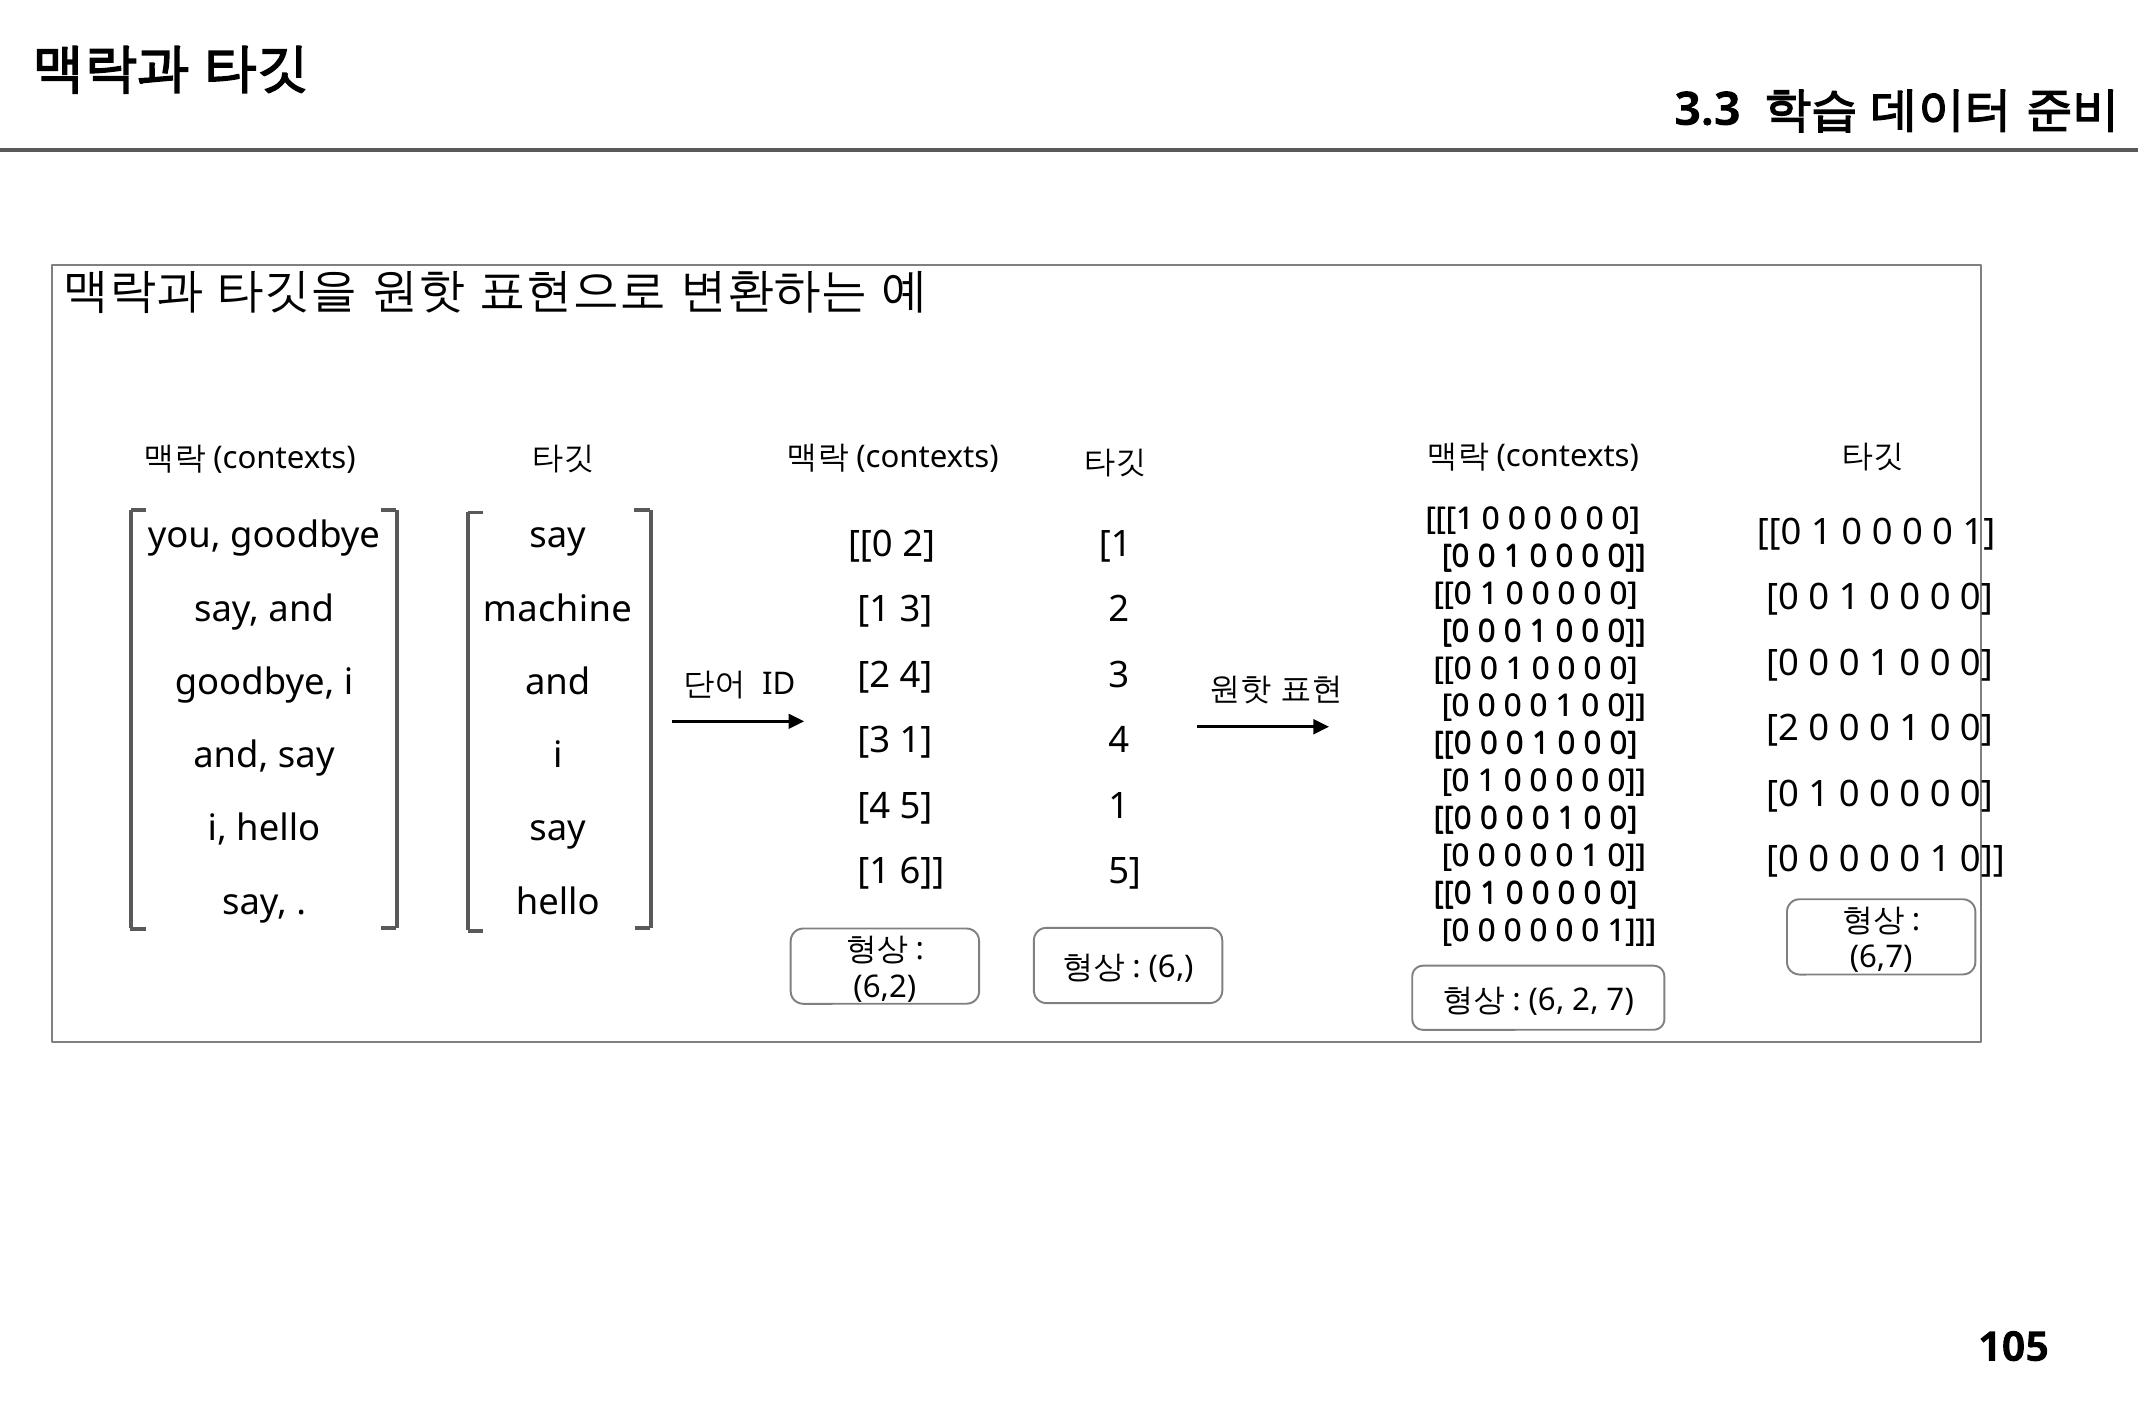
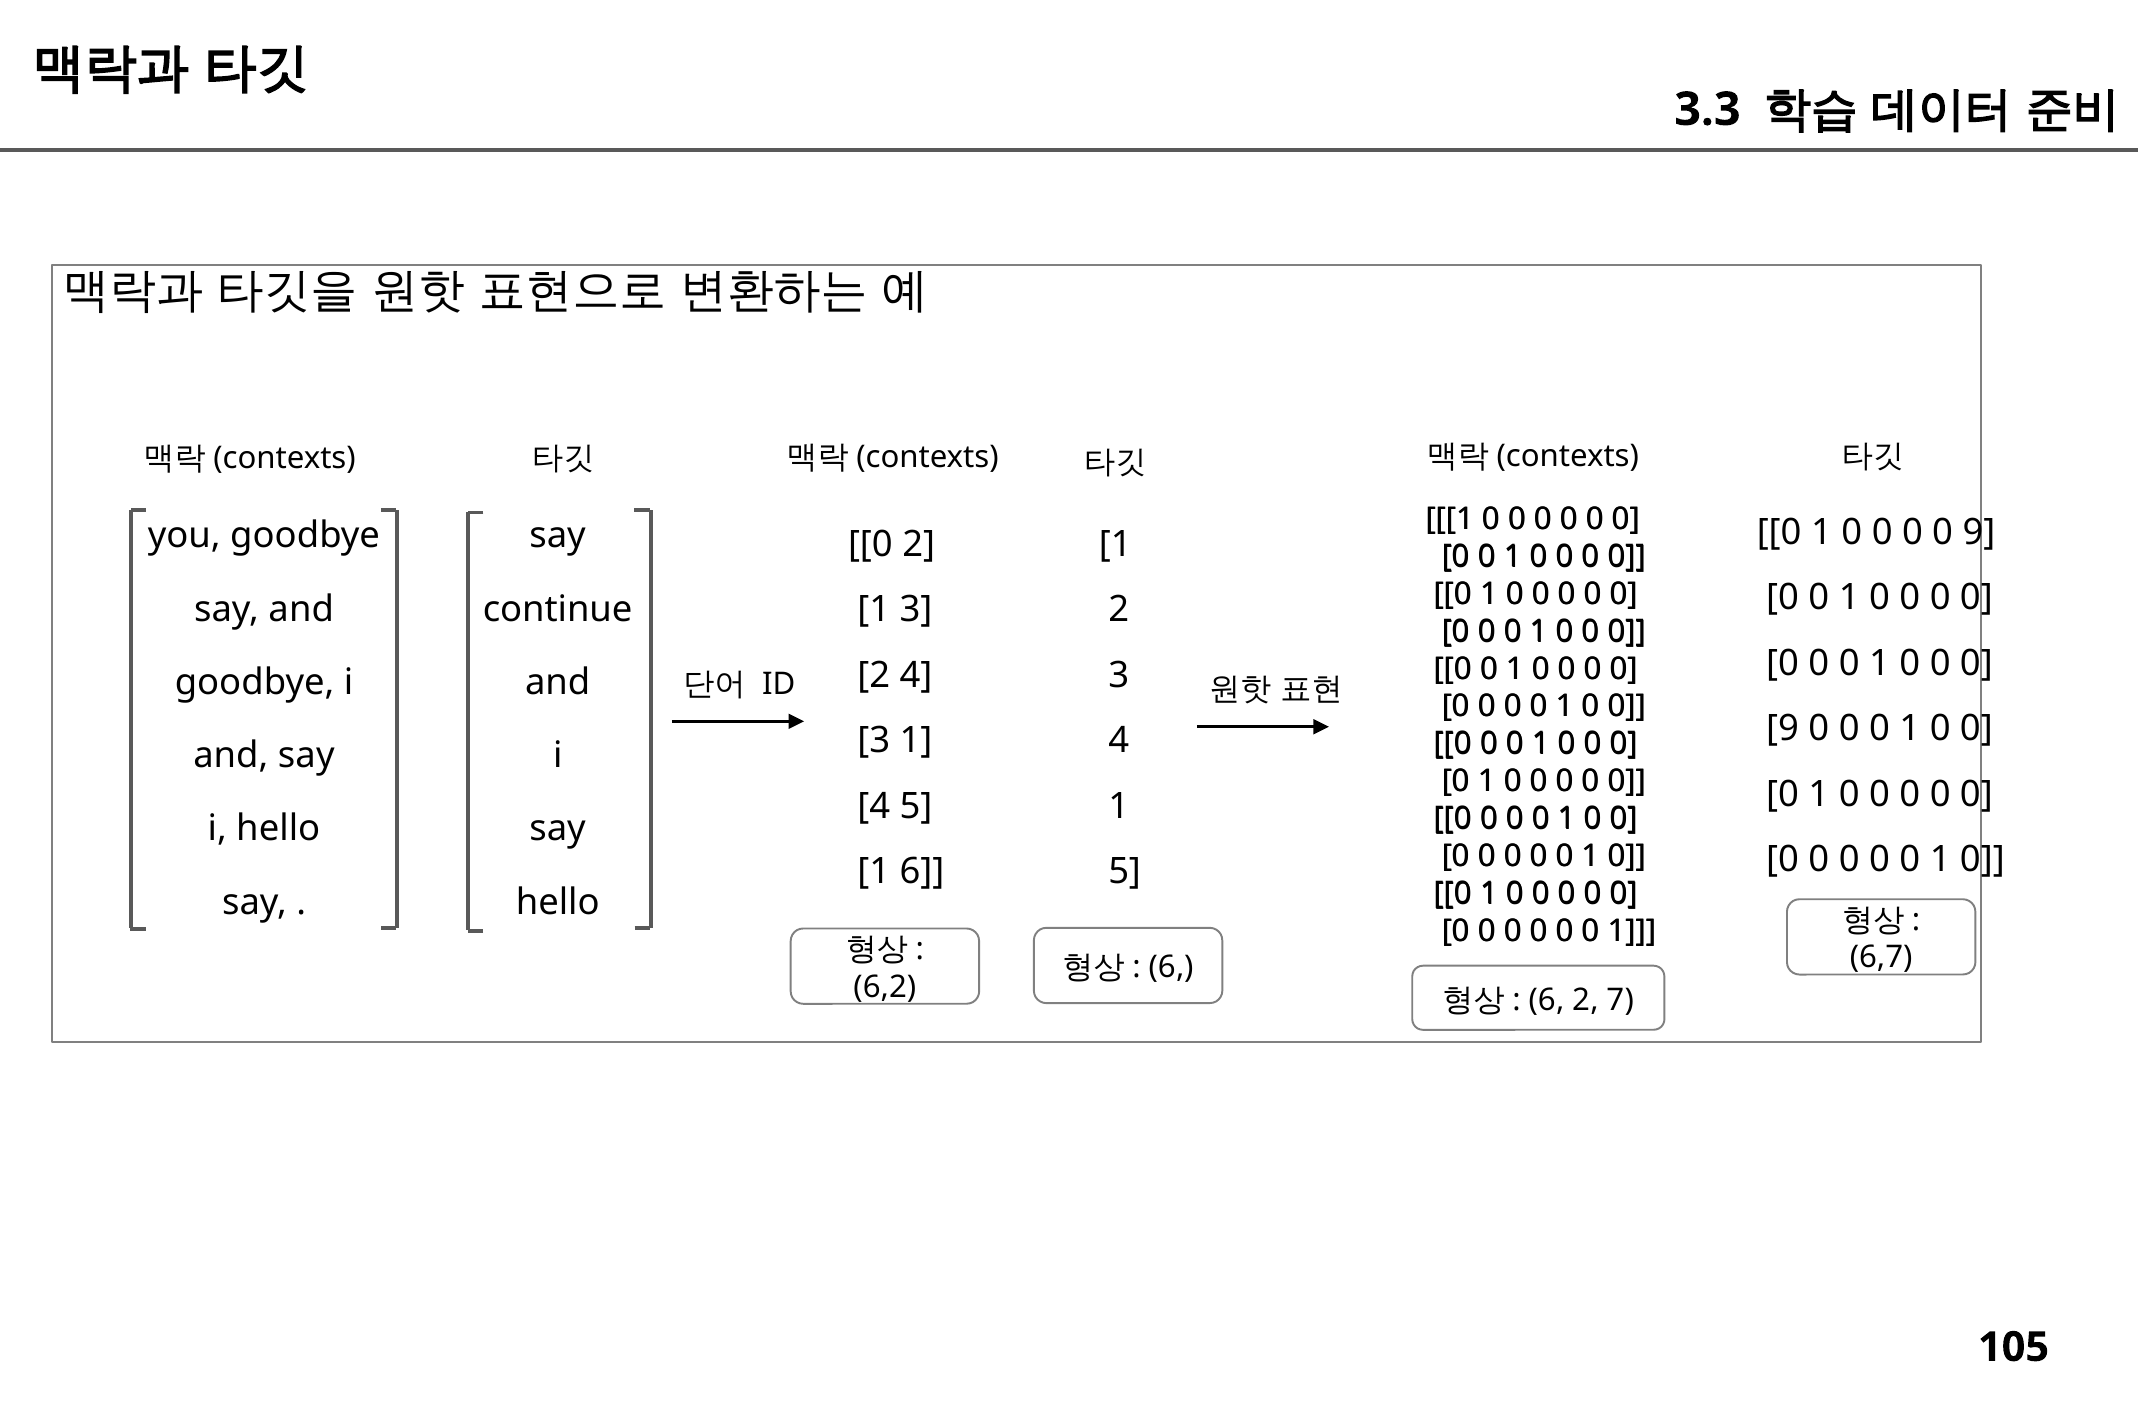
1: 1 -> 9 (1979, 532)
machine: machine -> continue (558, 609)
2: 2 -> 9 (1783, 729)
